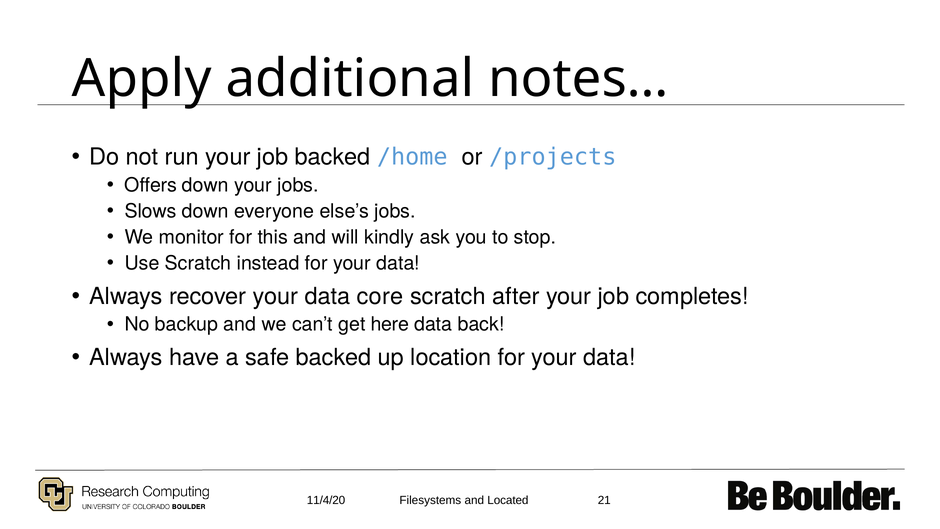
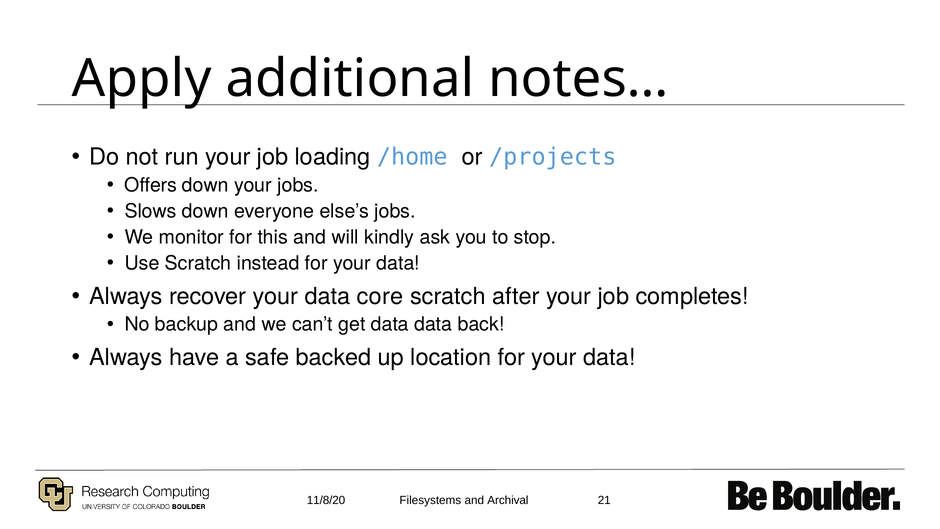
job backed: backed -> loading (333, 157)
get here: here -> data (390, 324)
11/4/20: 11/4/20 -> 11/8/20 (326, 500)
Located: Located -> Archival (508, 500)
